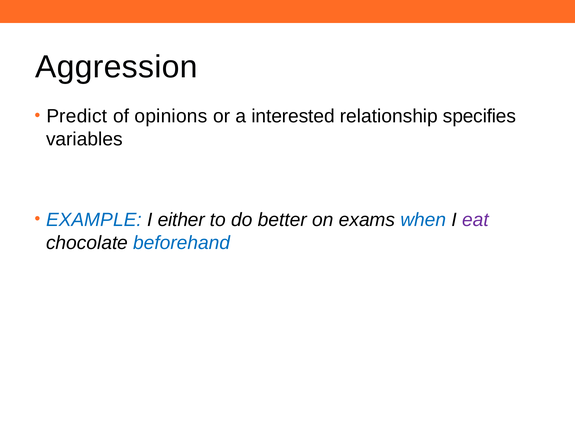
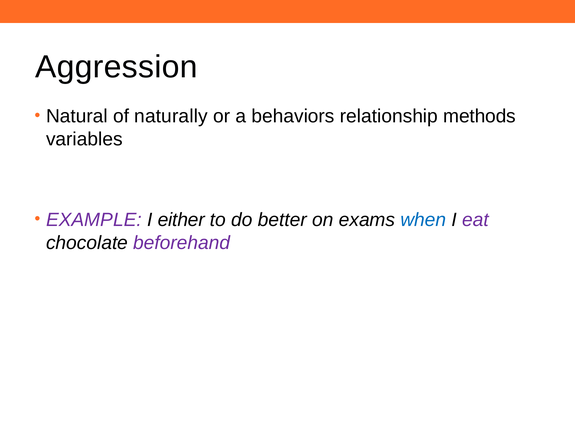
Predict: Predict -> Natural (77, 116)
opinions: opinions -> naturally (171, 116)
interested: interested -> behaviors (293, 116)
specifies: specifies -> methods (479, 116)
EXAMPLE colour: blue -> purple (94, 220)
beforehand colour: blue -> purple (182, 243)
